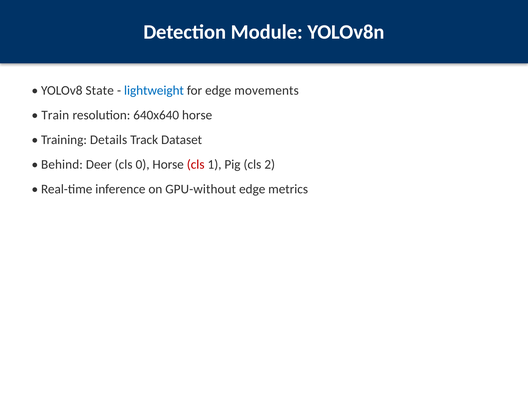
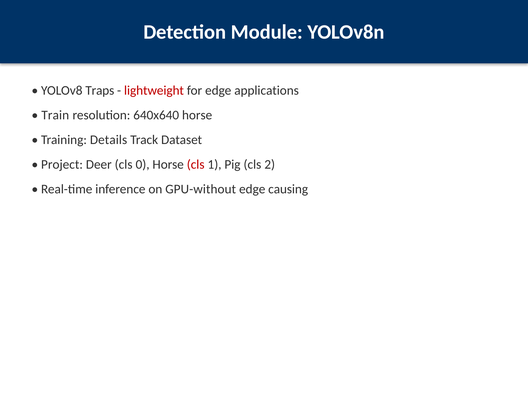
State: State -> Traps (100, 91)
lightweight colour: blue -> red (154, 91)
movements: movements -> applications (267, 91)
Behind: Behind -> Project (62, 165)
metrics: metrics -> causing (288, 189)
